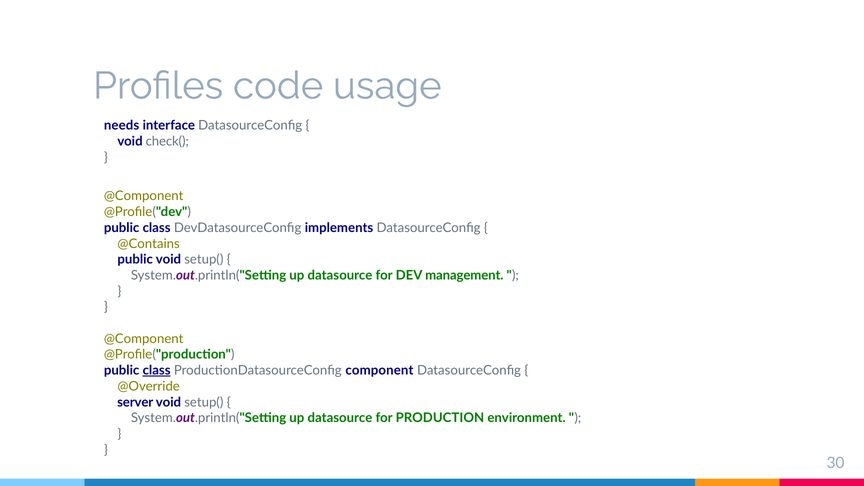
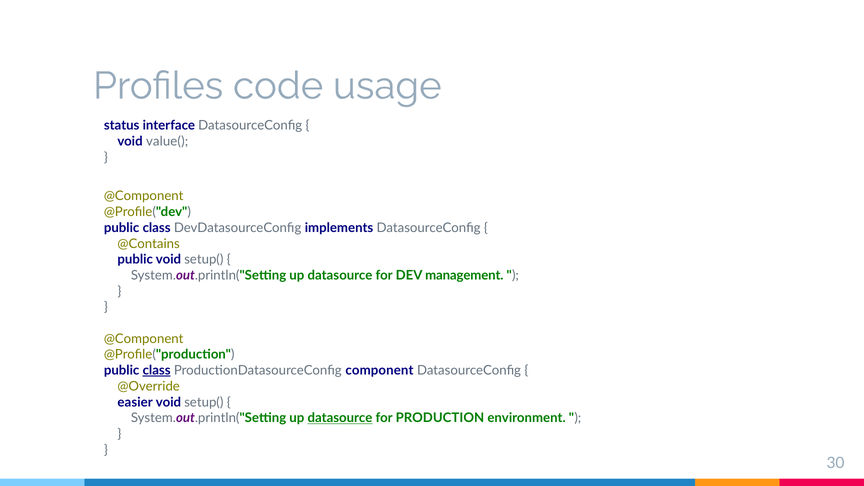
needs: needs -> status (122, 125)
check(: check( -> value( (167, 141)
server: server -> easier (135, 402)
datasource underline: none -> present (340, 418)
